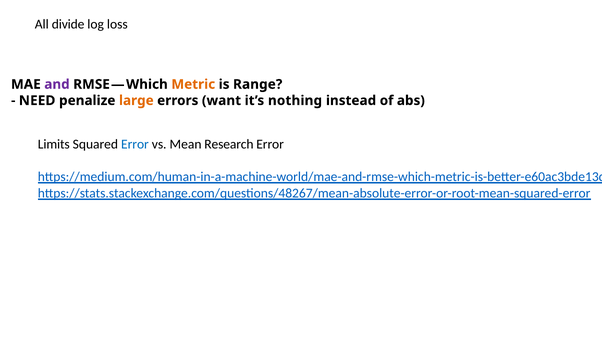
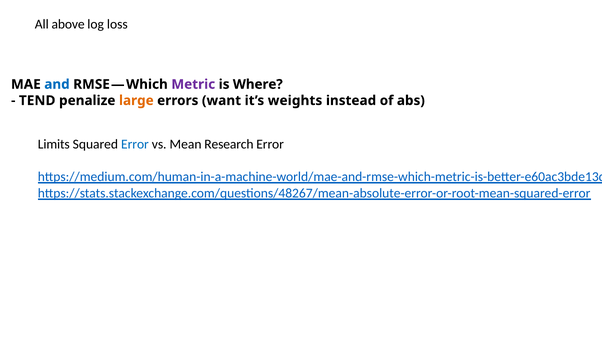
divide: divide -> above (68, 24)
and colour: purple -> blue (57, 84)
Metric colour: orange -> purple (193, 84)
Range: Range -> Where (258, 84)
NEED: NEED -> TEND (37, 101)
nothing: nothing -> weights (295, 101)
